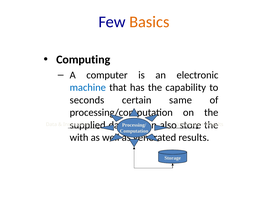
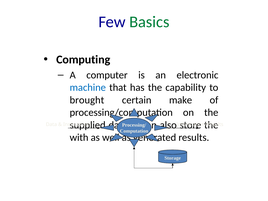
Basics colour: orange -> green (149, 22)
seconds: seconds -> brought (87, 100)
same: same -> make (181, 100)
